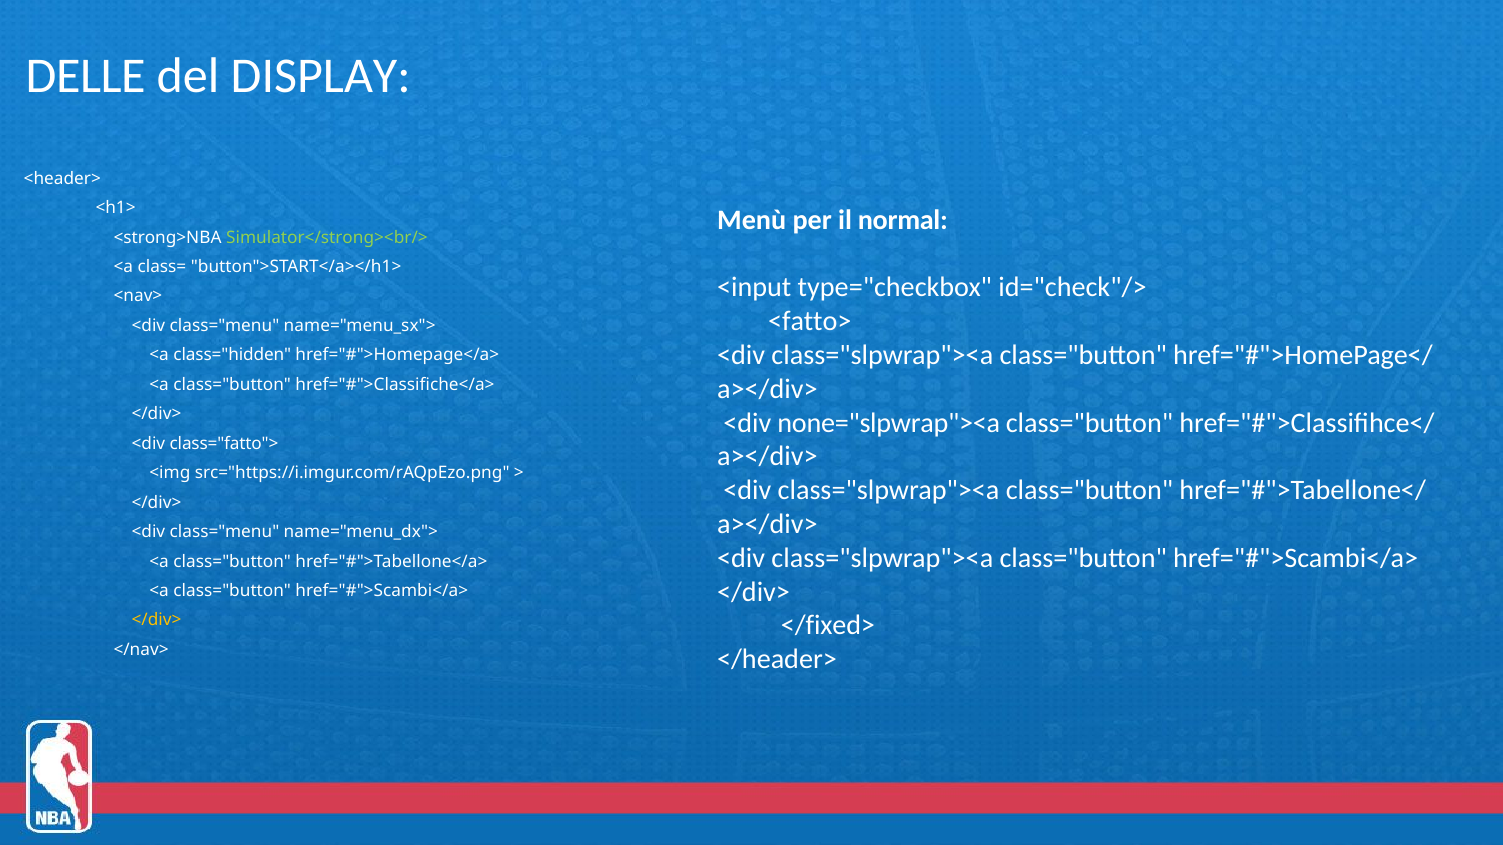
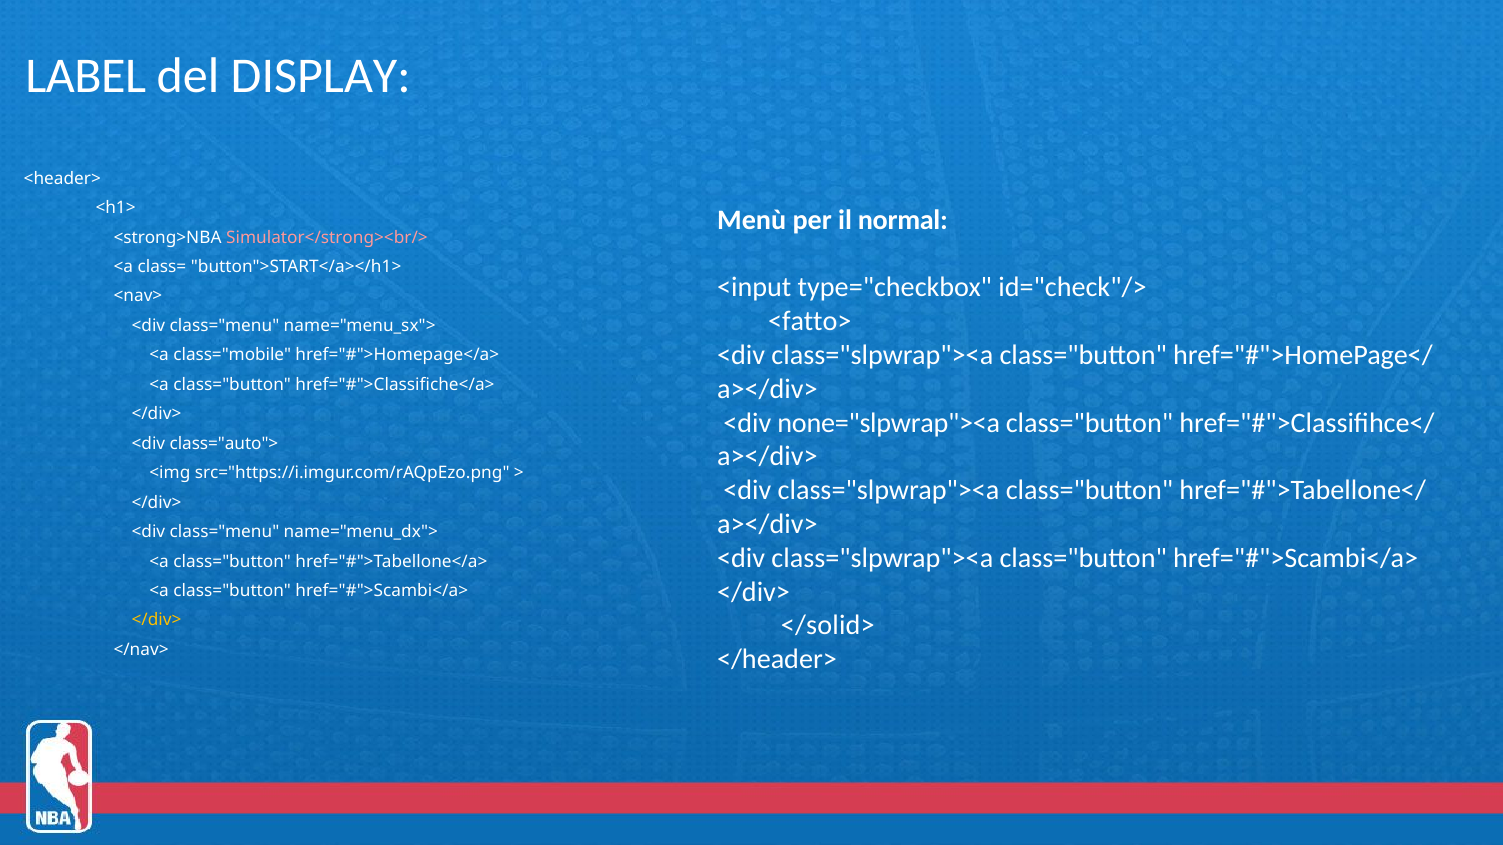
DELLE: DELLE -> LABEL (86, 76)
Simulator</strong><br/> colour: light green -> pink (327, 238)
class="hidden: class="hidden -> class="mobile (232, 355)
class="fatto">: class="fatto"> -> class="auto"> (224, 444)
</fixed>: </fixed> -> </solid> (828, 626)
